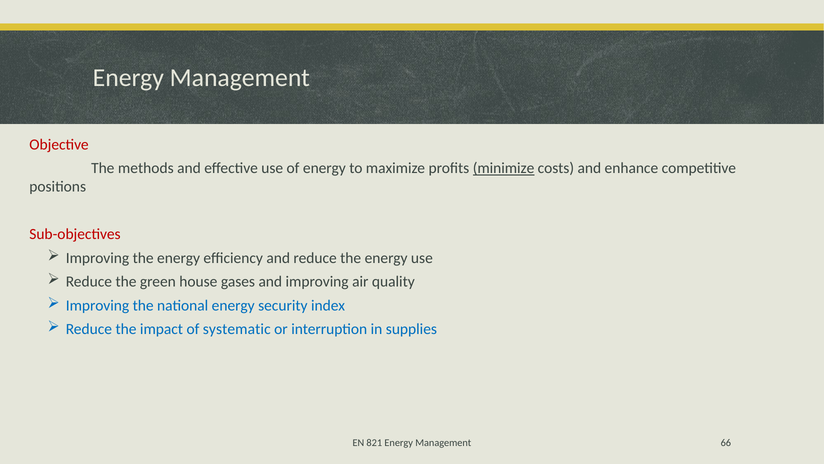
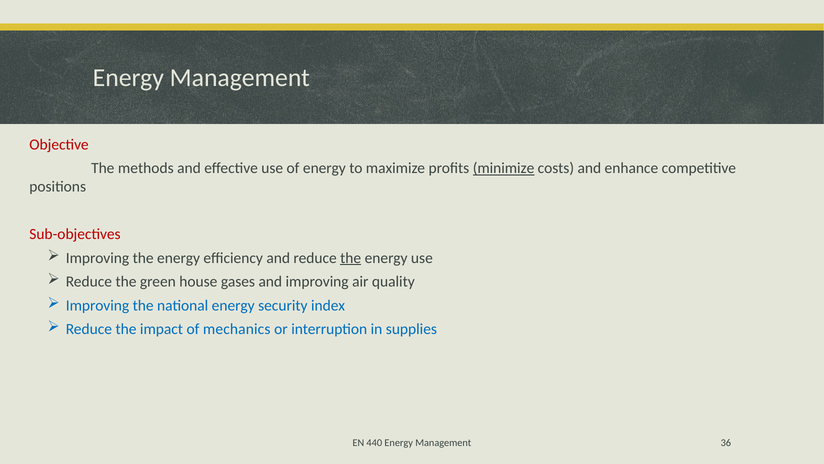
the underline: none -> present (351, 258)
systematic: systematic -> mechanics (237, 329)
821: 821 -> 440 (374, 443)
66: 66 -> 36 (726, 443)
